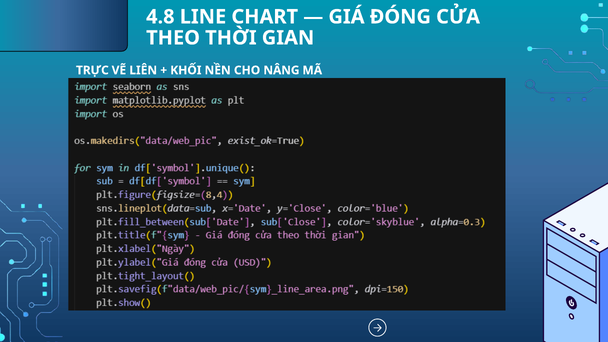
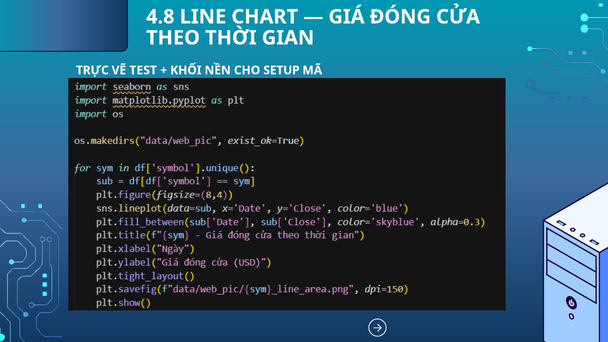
LIÊN: LIÊN -> TEST (143, 70)
NÂNG: NÂNG -> SETUP (281, 70)
